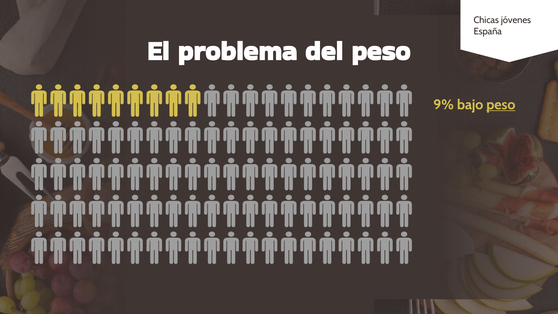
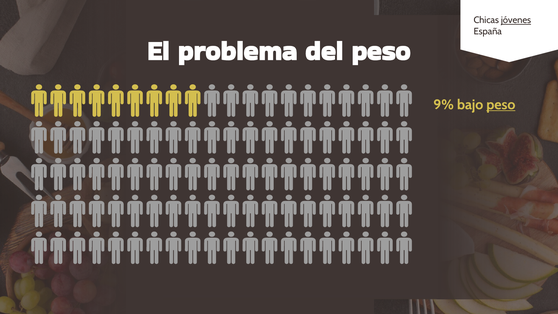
jóvenes underline: none -> present (516, 20)
